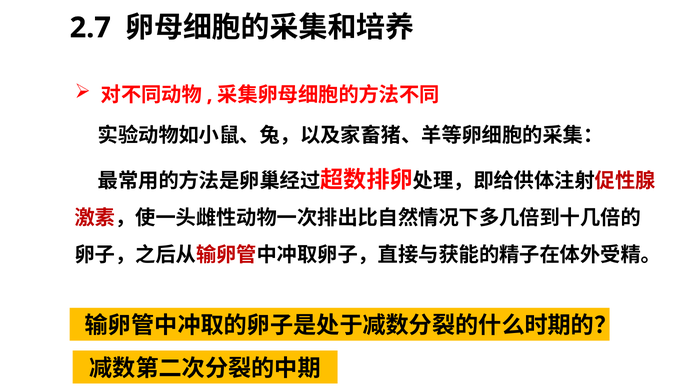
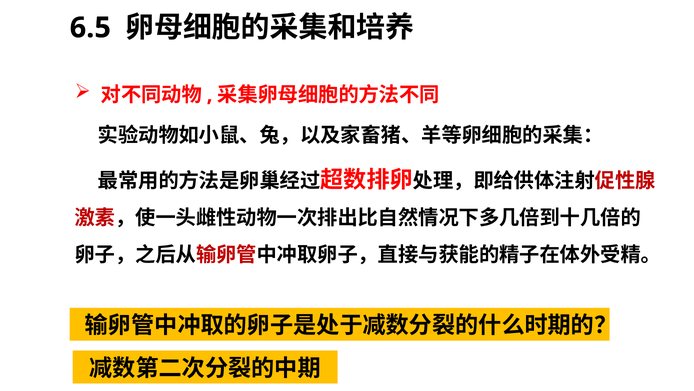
2.7: 2.7 -> 6.5 (90, 28)
